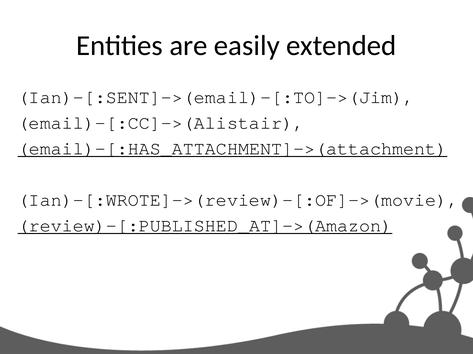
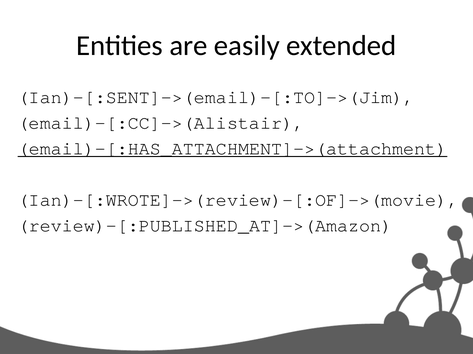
review)-[:PUBLISHED_AT]->(Amazon underline: present -> none (205, 226)
